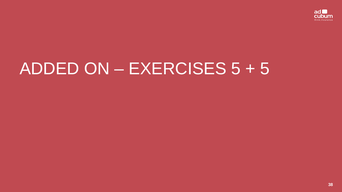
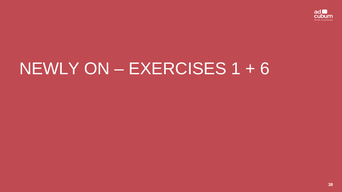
ADDED: ADDED -> NEWLY (49, 69)
EXERCISES 5: 5 -> 1 (236, 69)
5: 5 -> 6 (265, 69)
